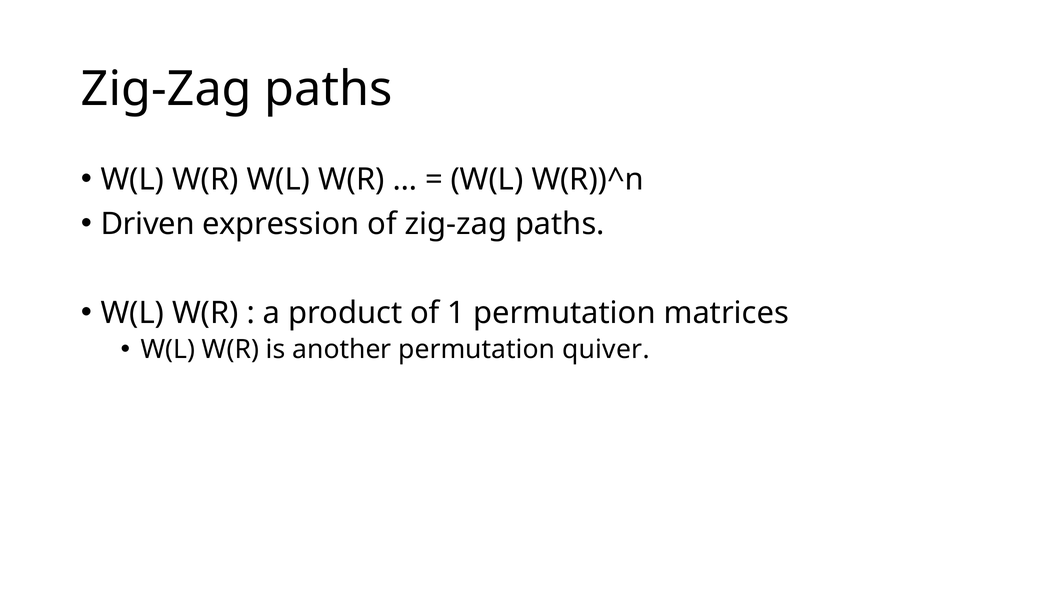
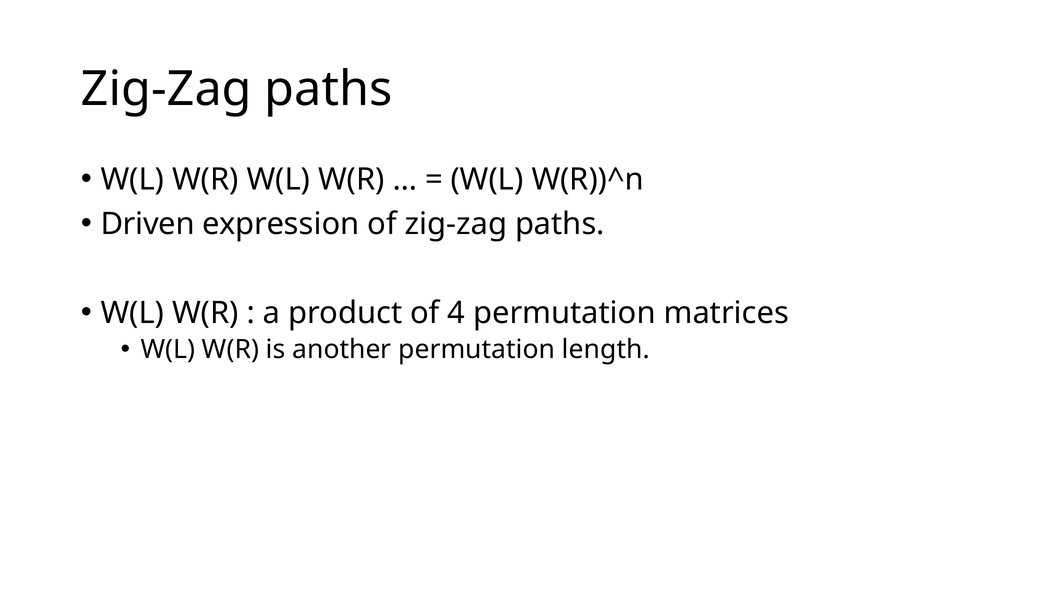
1: 1 -> 4 (456, 313)
quiver: quiver -> length (606, 349)
